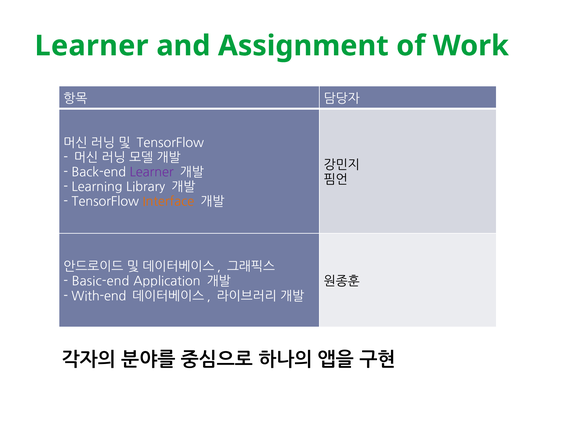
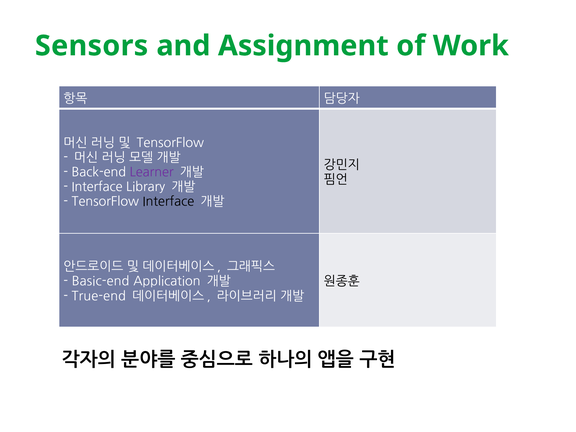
Learner: Learner -> Sensors (92, 46)
Learning: Learning -> Interface (97, 187)
Interface colour: orange -> black (168, 202)
With-end: With-end -> True-end (99, 296)
